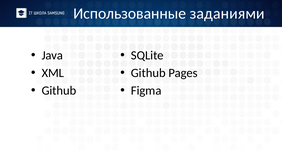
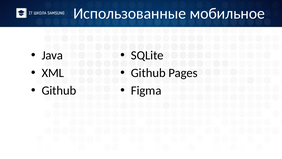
заданиями: заданиями -> мобильное (227, 13)
